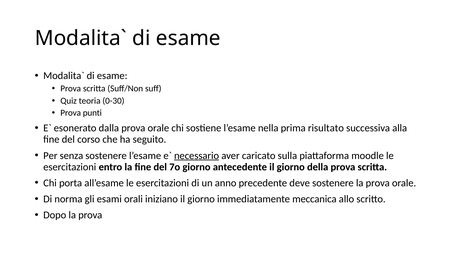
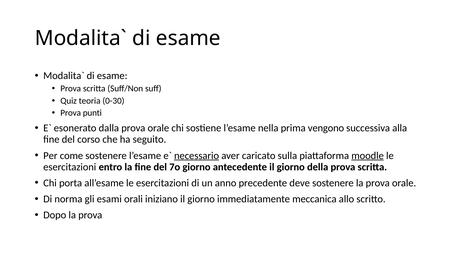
risultato: risultato -> vengono (326, 128)
senza: senza -> come (71, 155)
moodle underline: none -> present (368, 155)
